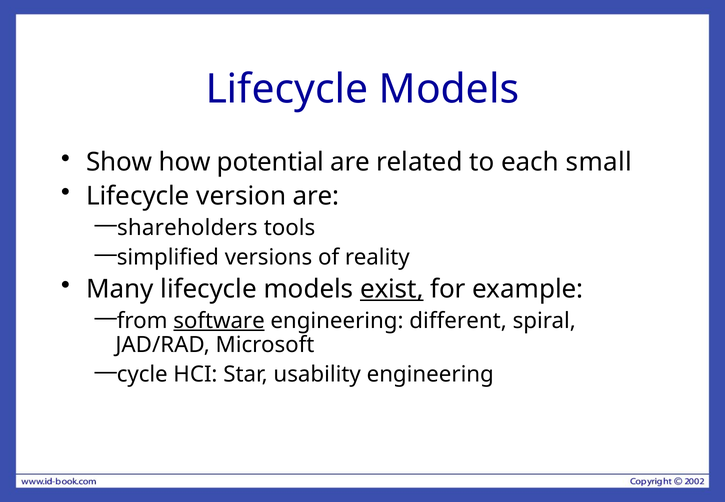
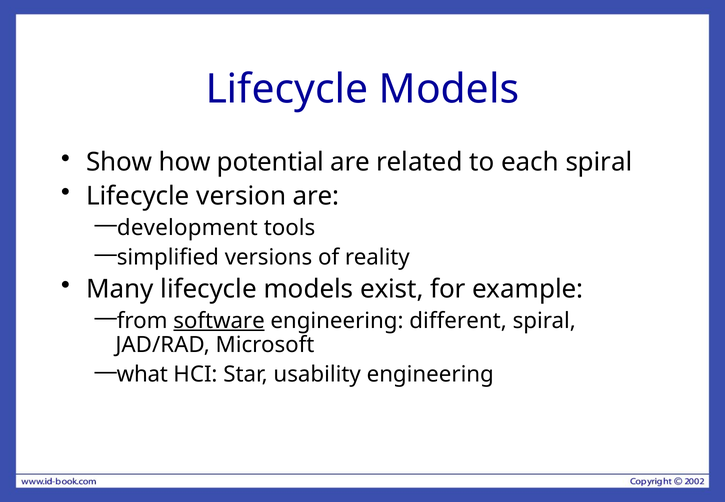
each small: small -> spiral (599, 162)
shareholders: shareholders -> development (187, 228)
exist underline: present -> none (392, 289)
cycle: cycle -> what (142, 374)
